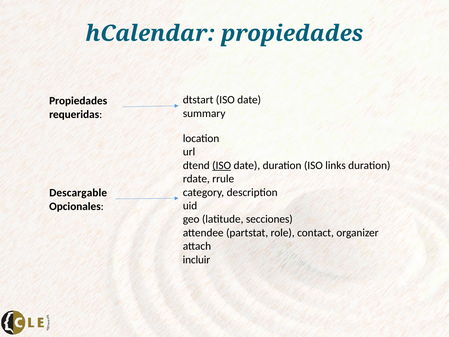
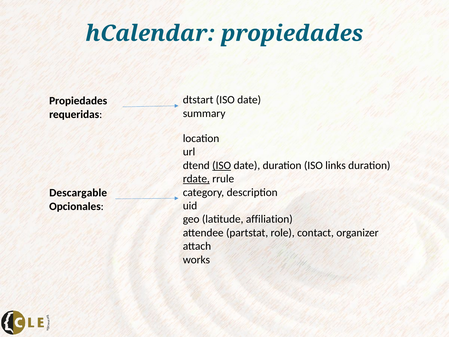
rdate underline: none -> present (196, 179)
secciones: secciones -> affiliation (269, 219)
incluir: incluir -> works (196, 260)
